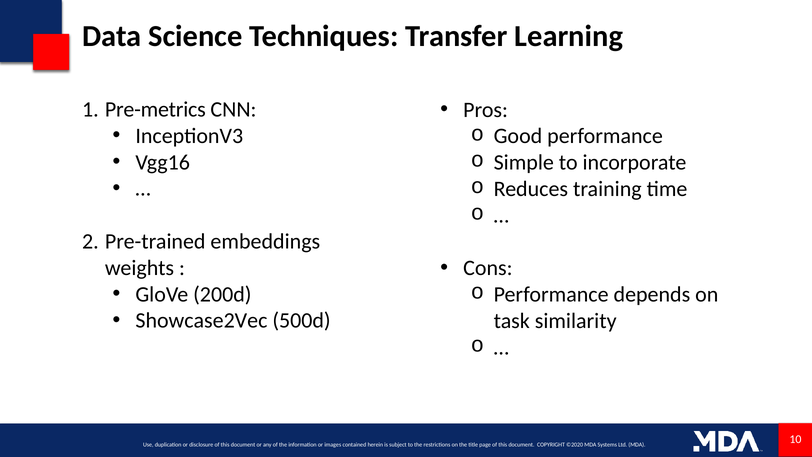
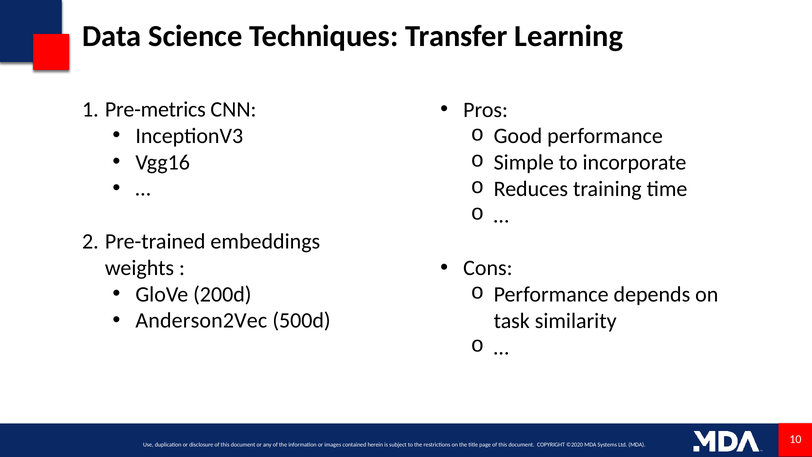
Showcase2Vec: Showcase2Vec -> Anderson2Vec (201, 320)
